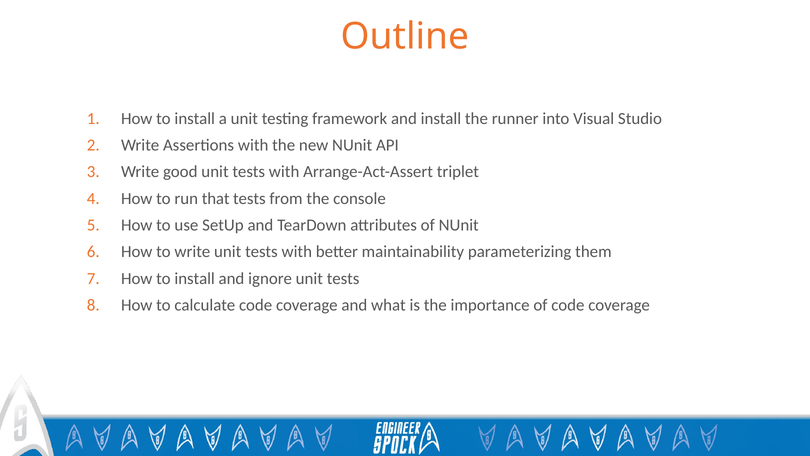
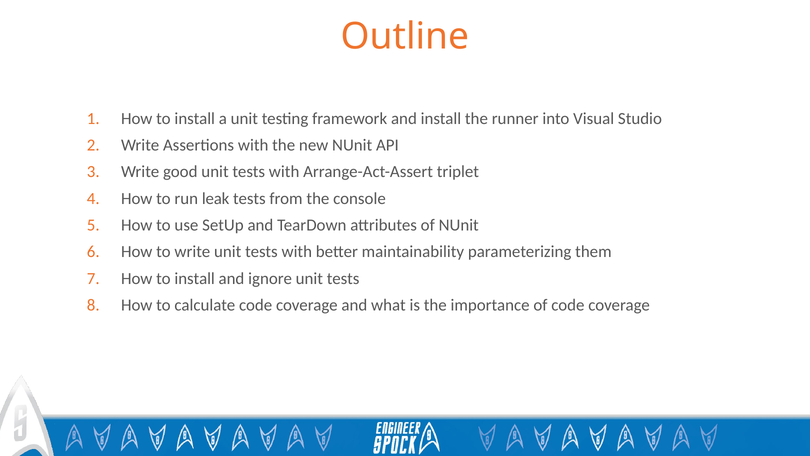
that: that -> leak (216, 198)
